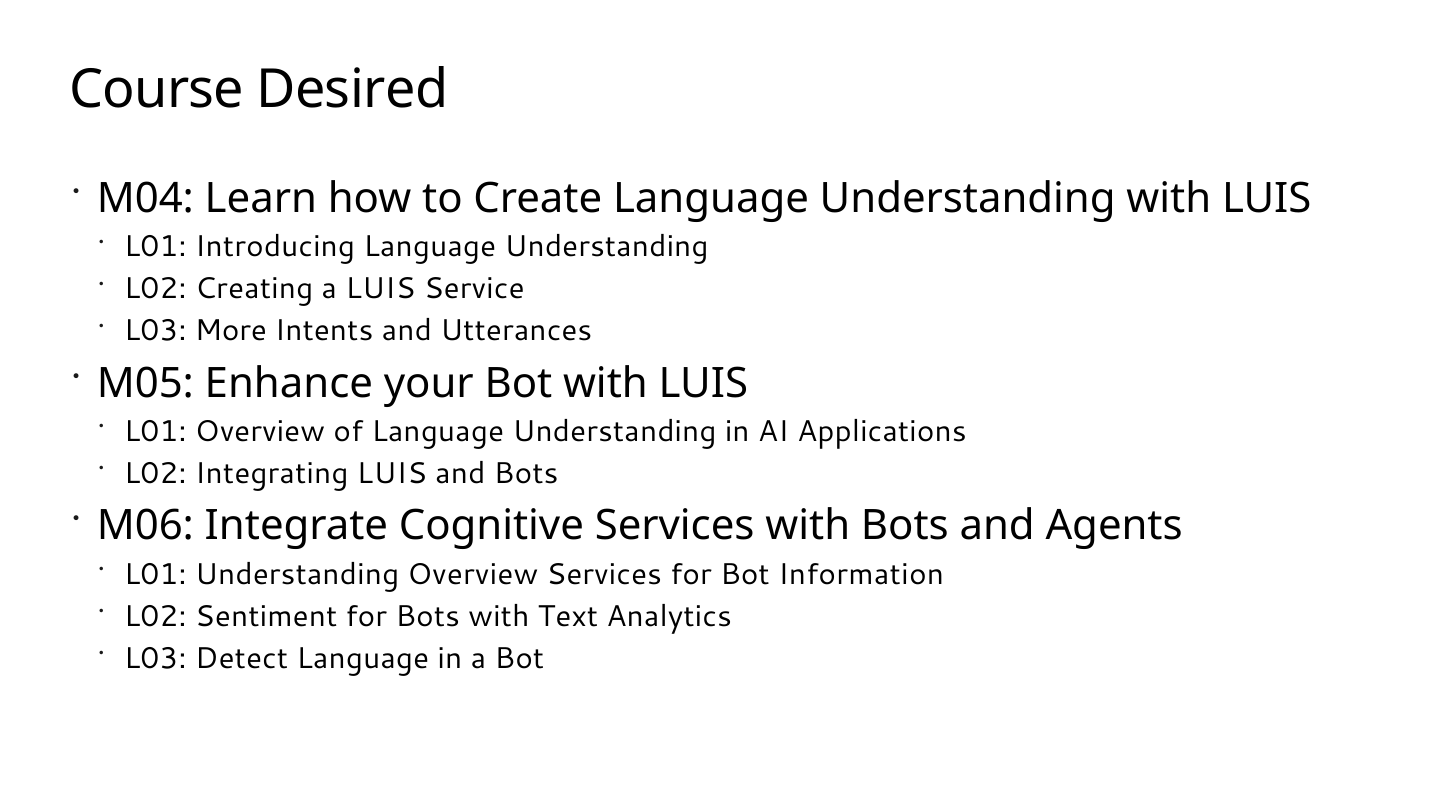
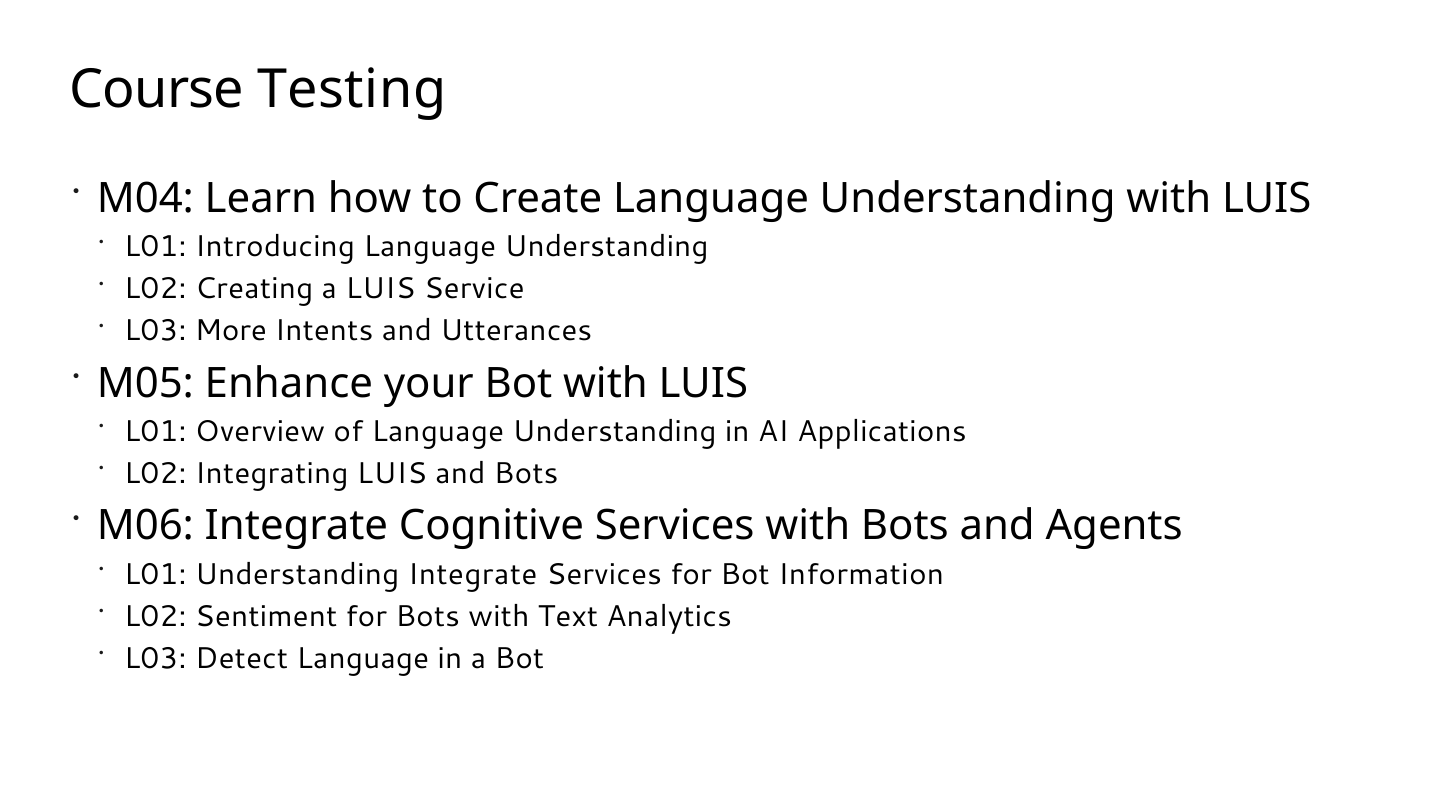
Desired: Desired -> Testing (352, 90)
Understanding Overview: Overview -> Integrate (473, 574)
